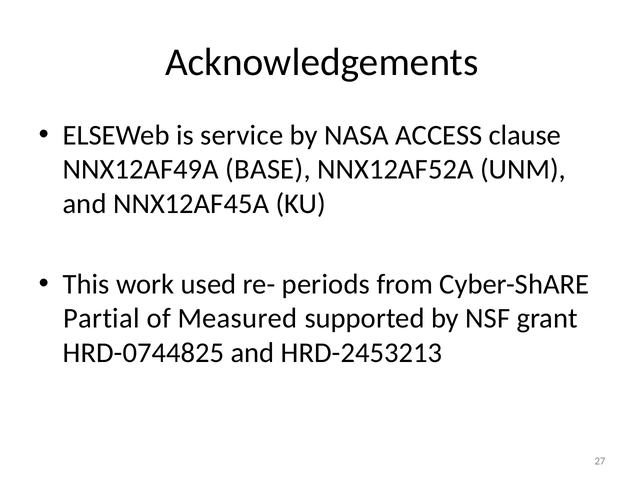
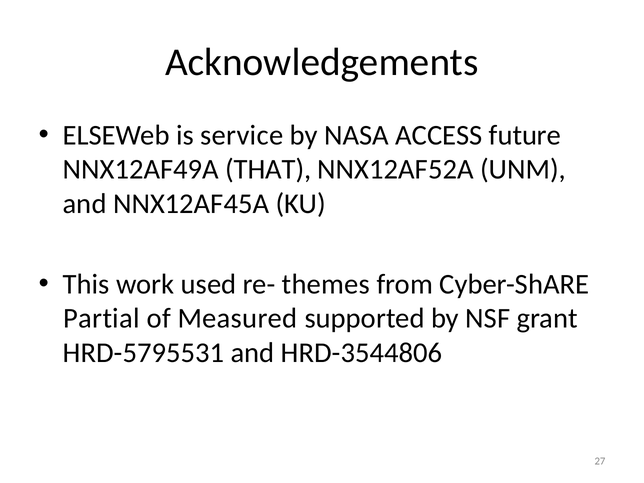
clause: clause -> future (525, 135)
BASE: BASE -> THAT (268, 170)
periods: periods -> themes (326, 284)
HRD-0744825: HRD-0744825 -> HRD-5795531 (143, 353)
HRD-2453213: HRD-2453213 -> HRD-3544806 (361, 353)
